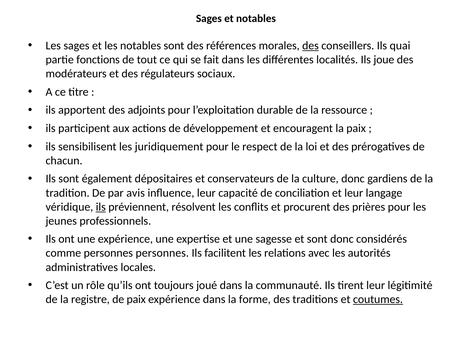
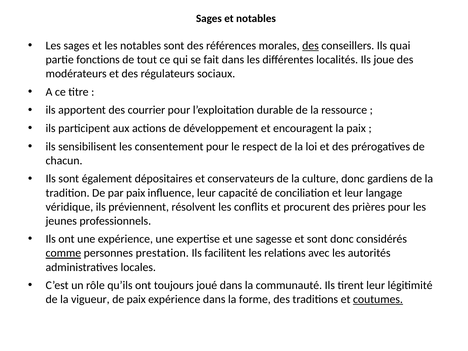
adjoints: adjoints -> courrier (146, 110)
juridiquement: juridiquement -> consentement (169, 147)
par avis: avis -> paix (136, 193)
ils underline: present -> none (101, 207)
comme underline: none -> present (63, 253)
personnes personnes: personnes -> prestation (162, 253)
registre: registre -> vigueur (90, 299)
